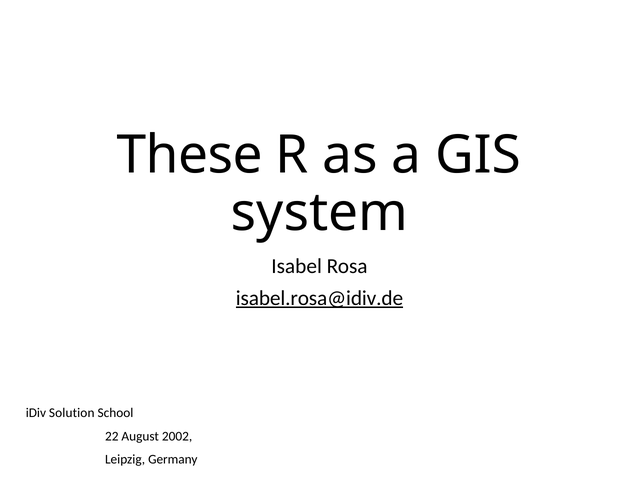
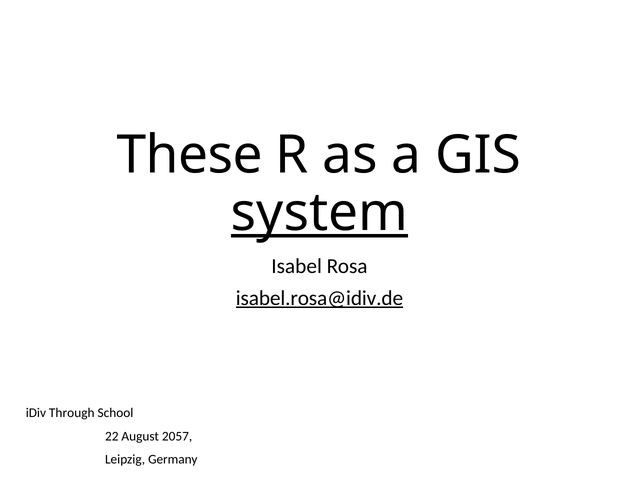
system underline: none -> present (319, 213)
Solution: Solution -> Through (72, 413)
2002: 2002 -> 2057 (177, 436)
